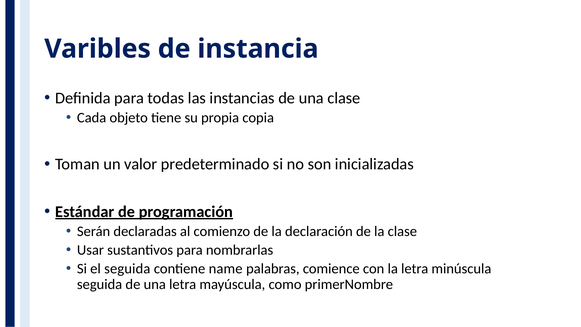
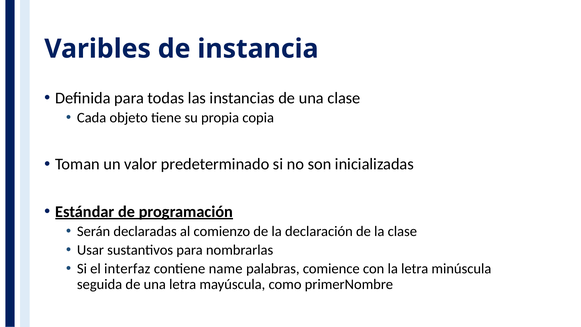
el seguida: seguida -> interfaz (127, 269)
